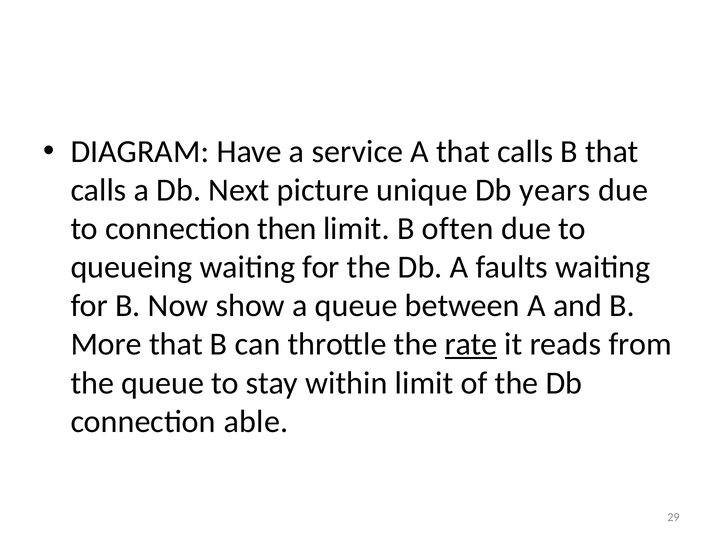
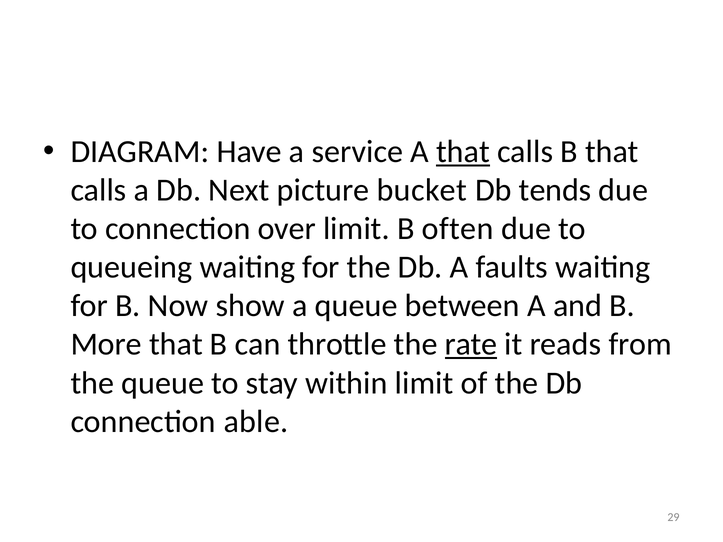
that underline: none -> present (463, 152)
unique: unique -> bucket (422, 190)
years: years -> tends (555, 190)
then: then -> over (287, 229)
